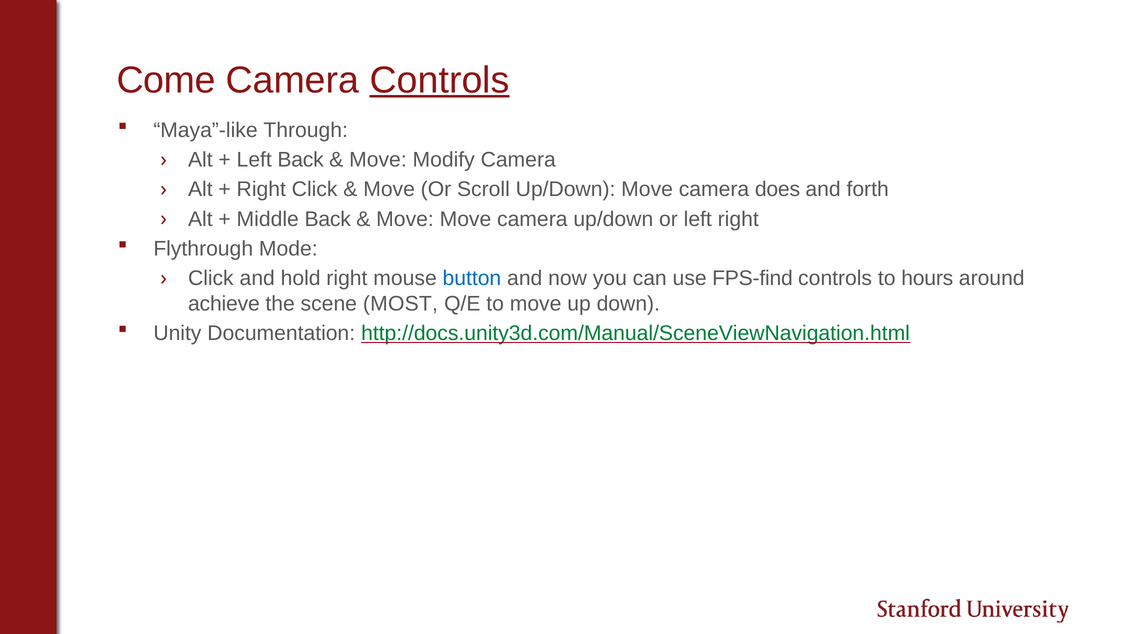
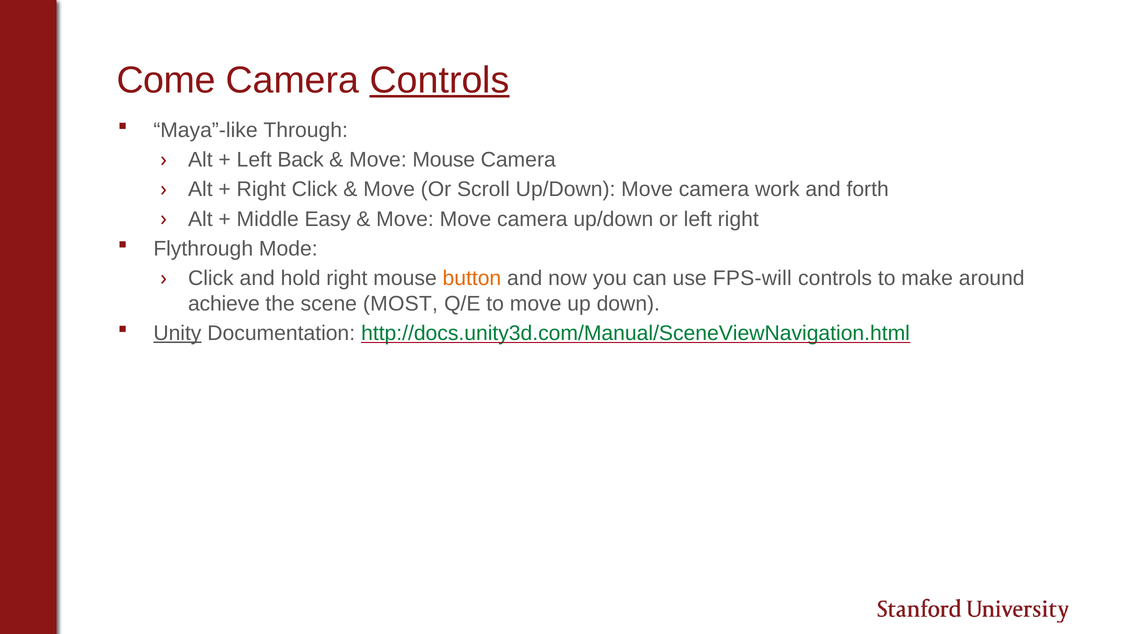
Move Modify: Modify -> Mouse (444, 160)
does: does -> work (777, 189)
Middle Back: Back -> Easy (328, 219)
button colour: blue -> orange (472, 278)
FPS-find: FPS-find -> FPS-will (752, 278)
hours: hours -> make (927, 278)
Unity underline: none -> present (177, 333)
